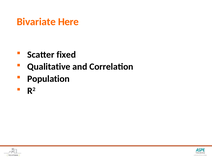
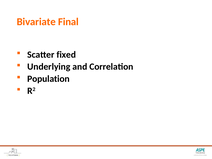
Here: Here -> Final (68, 22)
Qualitative: Qualitative -> Underlying (49, 67)
